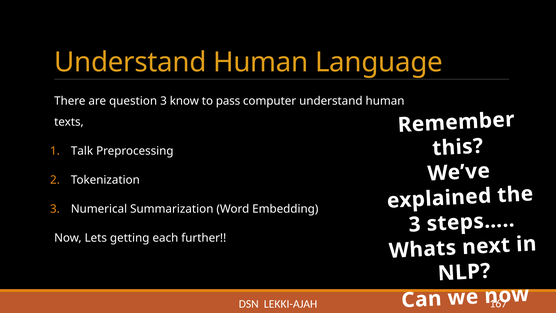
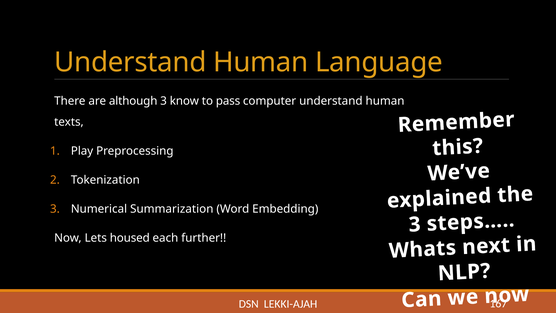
question: question -> although (133, 101)
Talk: Talk -> Play (82, 151)
getting: getting -> housed (130, 238)
